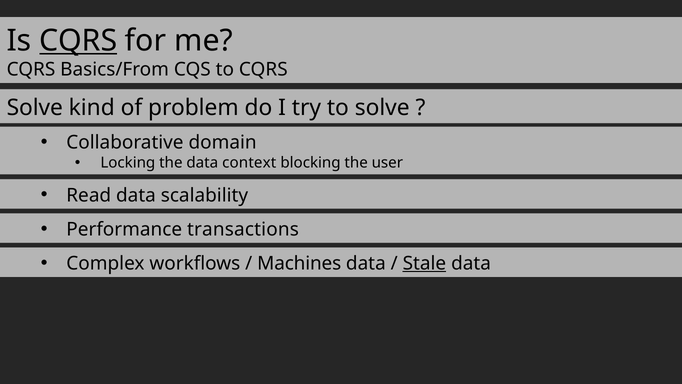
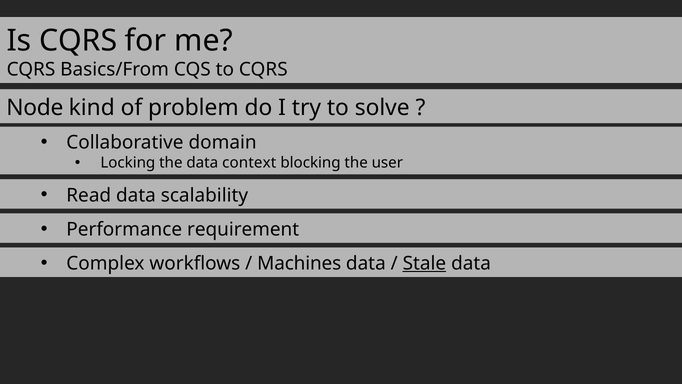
CQRS underline: present -> none (78, 41)
Solve: Solve -> Node (35, 108)
transactions: transactions -> requirement (243, 229)
